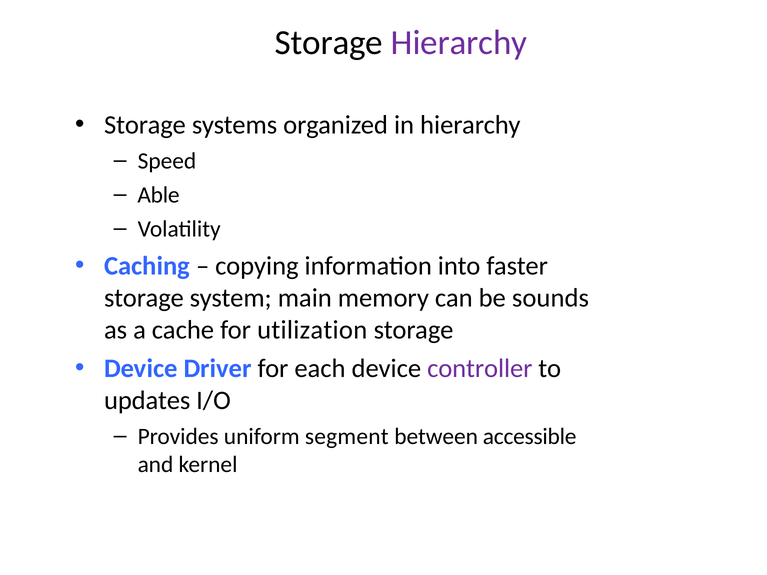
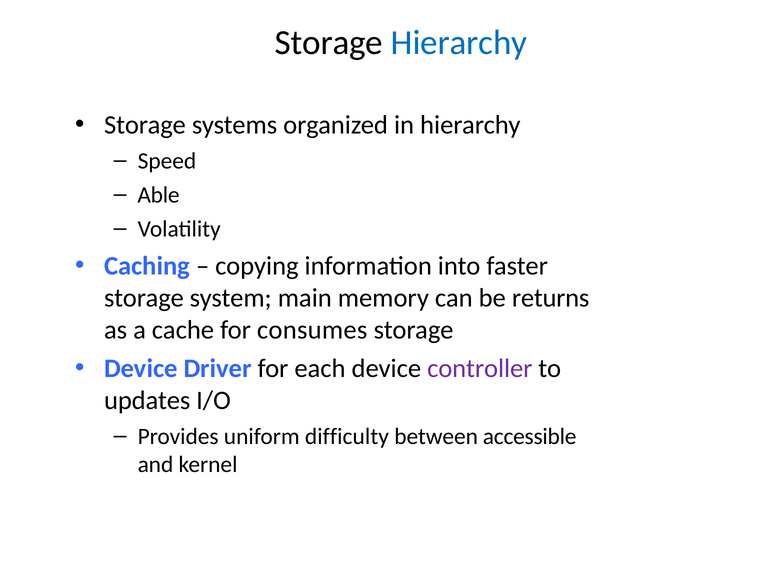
Hierarchy colour: purple -> blue (459, 43)
sounds: sounds -> returns (551, 298)
utilization: utilization -> consumes (312, 330)
segment: segment -> difficulty (347, 437)
